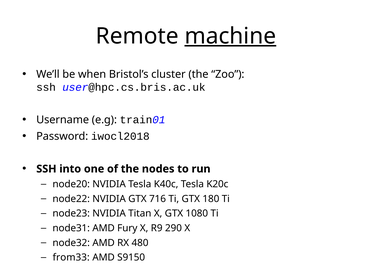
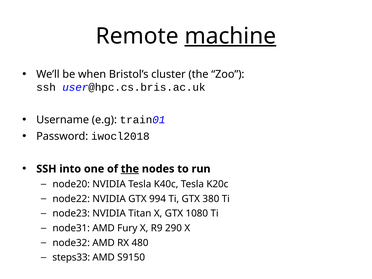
the underline: none -> present (130, 169)
716: 716 -> 994 (158, 199)
180: 180 -> 380 (211, 199)
from33: from33 -> steps33 (71, 257)
